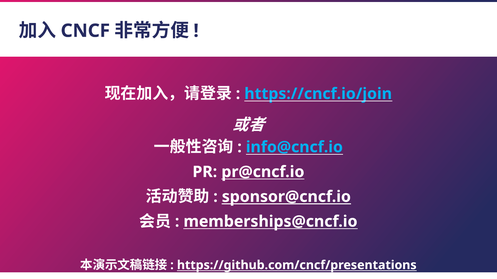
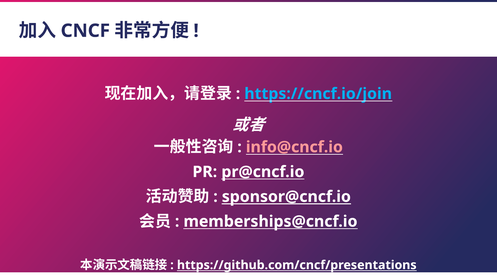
info@cncf.io colour: light blue -> pink (294, 147)
